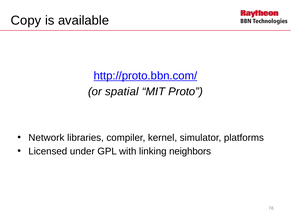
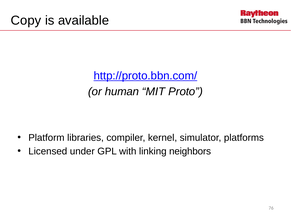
spatial: spatial -> human (122, 92)
Network: Network -> Platform (46, 138)
